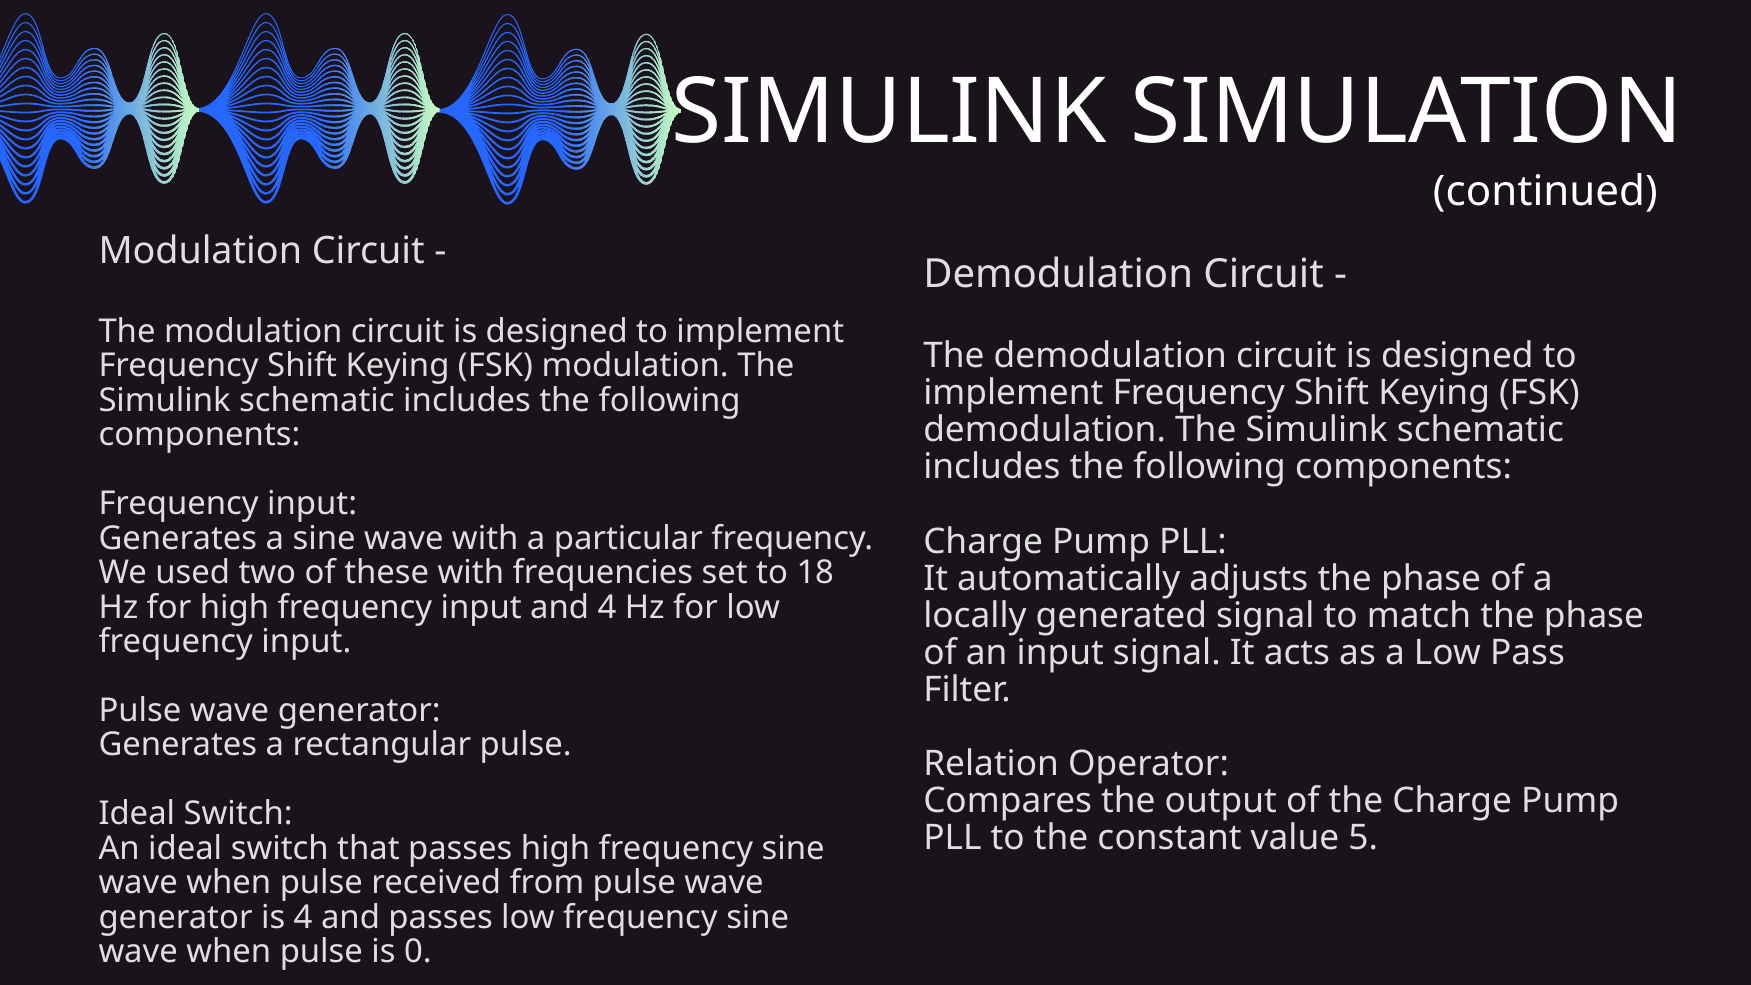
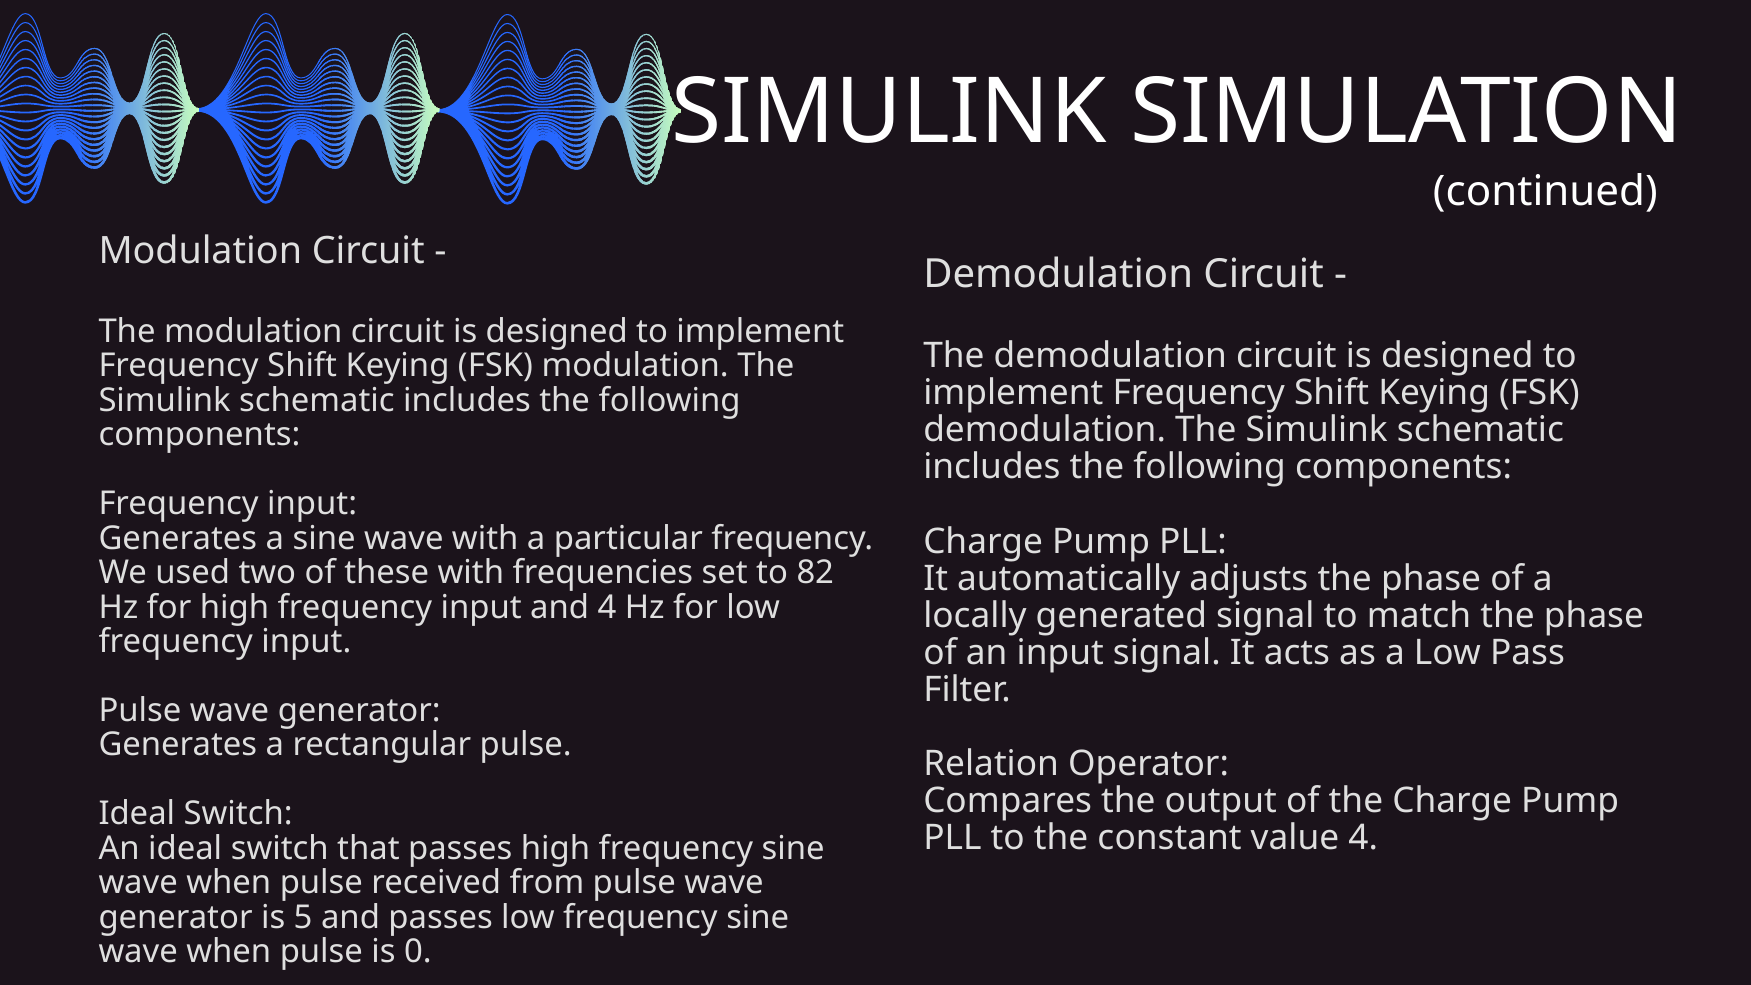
18: 18 -> 82 (815, 573)
value 5: 5 -> 4 (1363, 837)
is 4: 4 -> 5 (303, 917)
